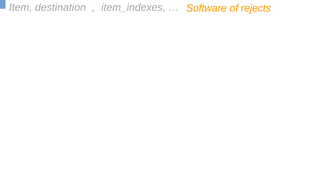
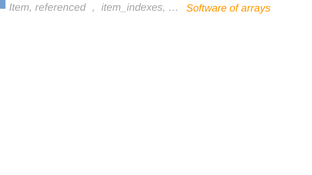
destination: destination -> referenced (60, 7)
rejects: rejects -> arrays (256, 8)
